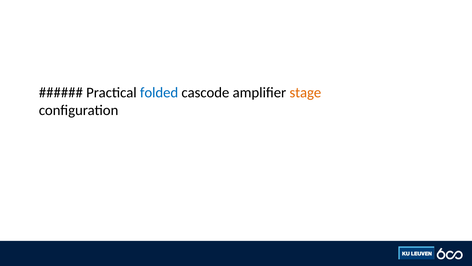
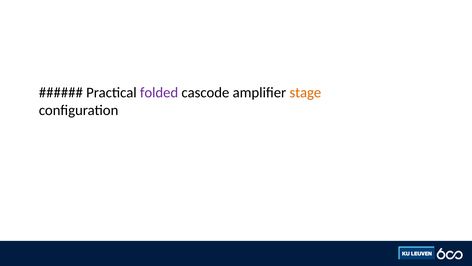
folded colour: blue -> purple (159, 92)
